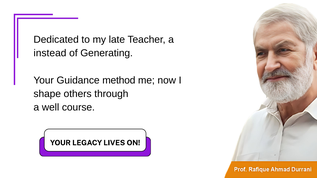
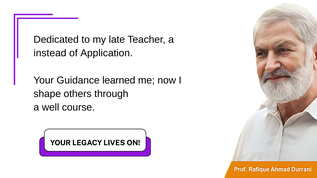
Generating: Generating -> Application (107, 53)
method: method -> learned (119, 80)
